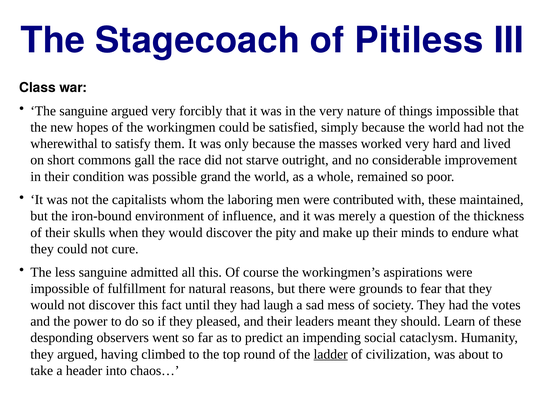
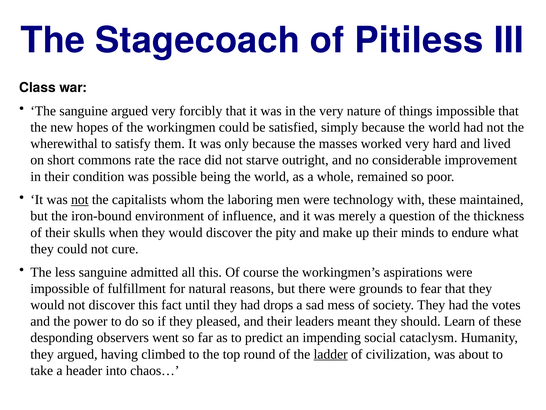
gall: gall -> rate (145, 160)
grand: grand -> being (215, 176)
not underline: none -> present (80, 199)
contributed: contributed -> technology (363, 199)
laugh: laugh -> drops (278, 305)
